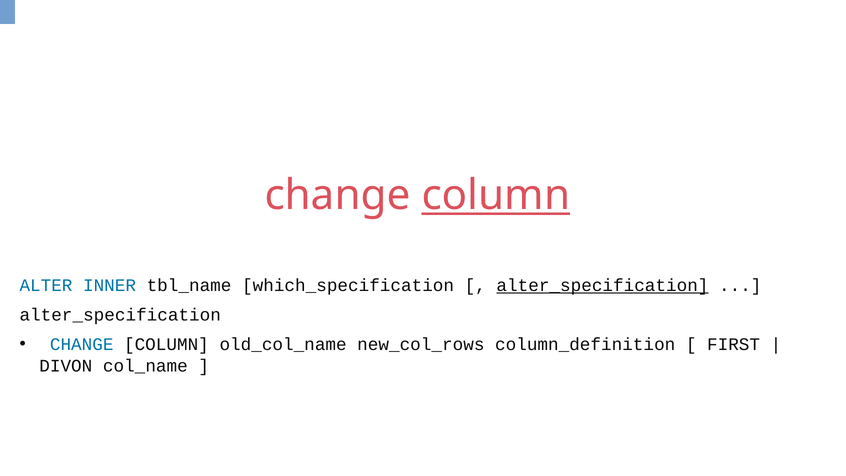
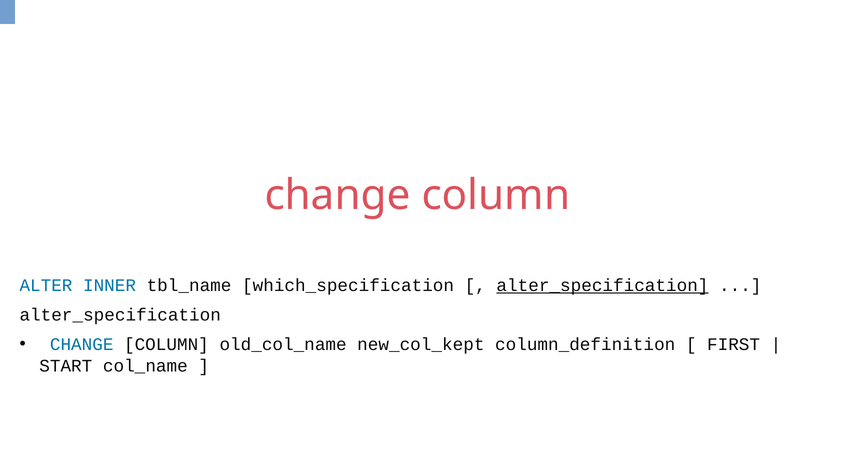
column underline: present -> none (496, 195)
new_col_rows: new_col_rows -> new_col_kept (421, 344)
DIVON: DIVON -> START (66, 366)
